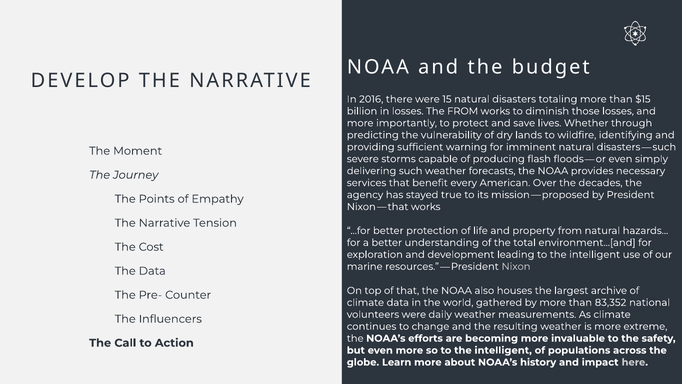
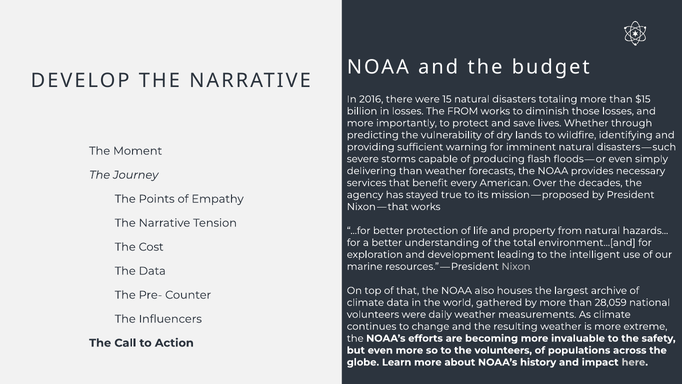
delivering such: such -> than (411, 171)
83,352: 83,352 -> 28,059 (611, 302)
so to the intelligent: intelligent -> volunteers (503, 350)
